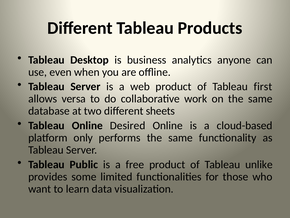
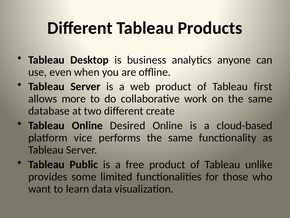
versa: versa -> more (74, 99)
sheets: sheets -> create (160, 111)
only: only -> vice (83, 137)
